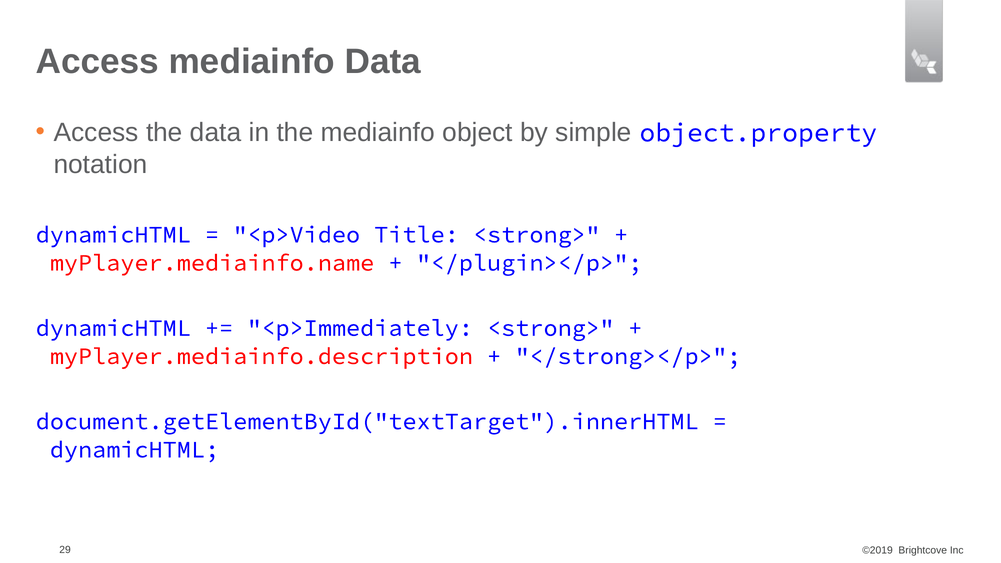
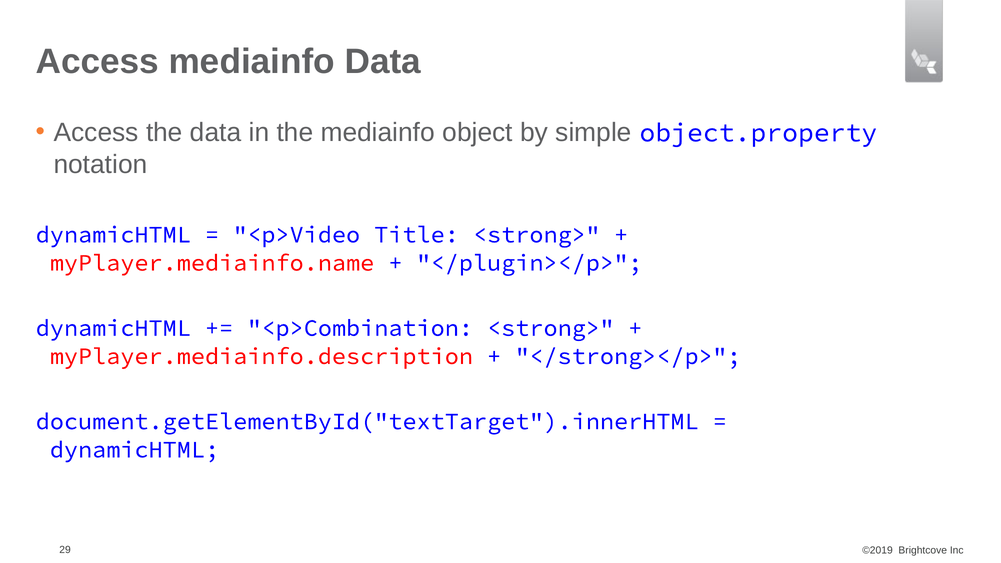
<p>Immediately: <p>Immediately -> <p>Combination (360, 328)
